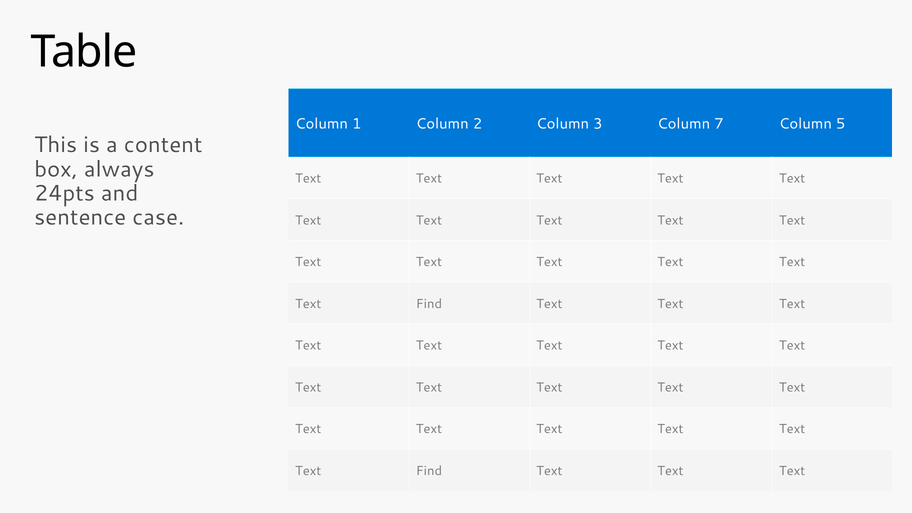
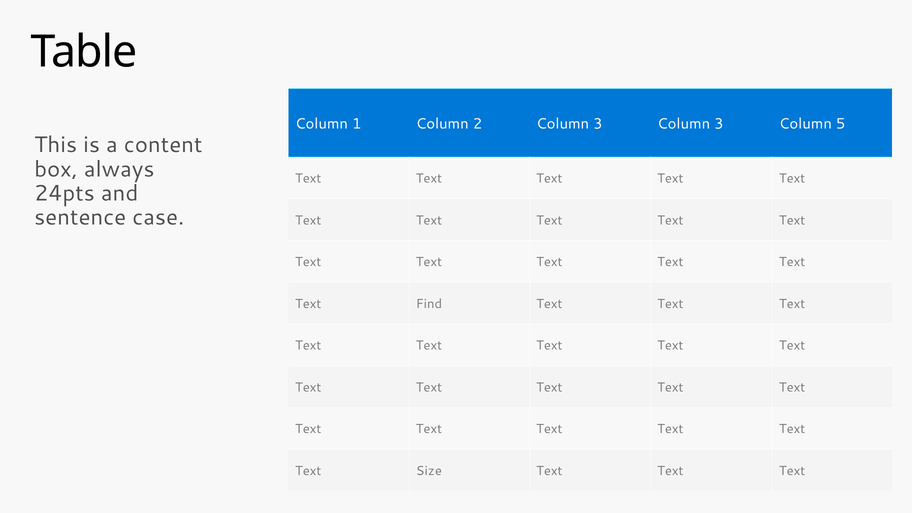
3 Column 7: 7 -> 3 (719, 124)
Find: Find -> Size (429, 471)
